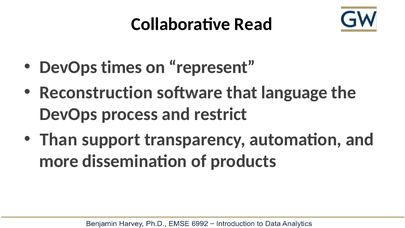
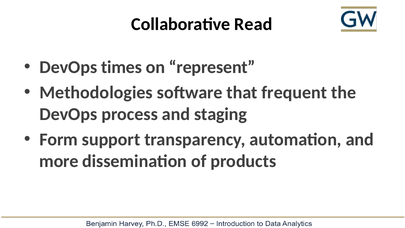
Reconstruction: Reconstruction -> Methodologies (96, 92)
language: language -> frequent (294, 92)
restrict: restrict -> staging (221, 114)
Than: Than -> Form (59, 139)
